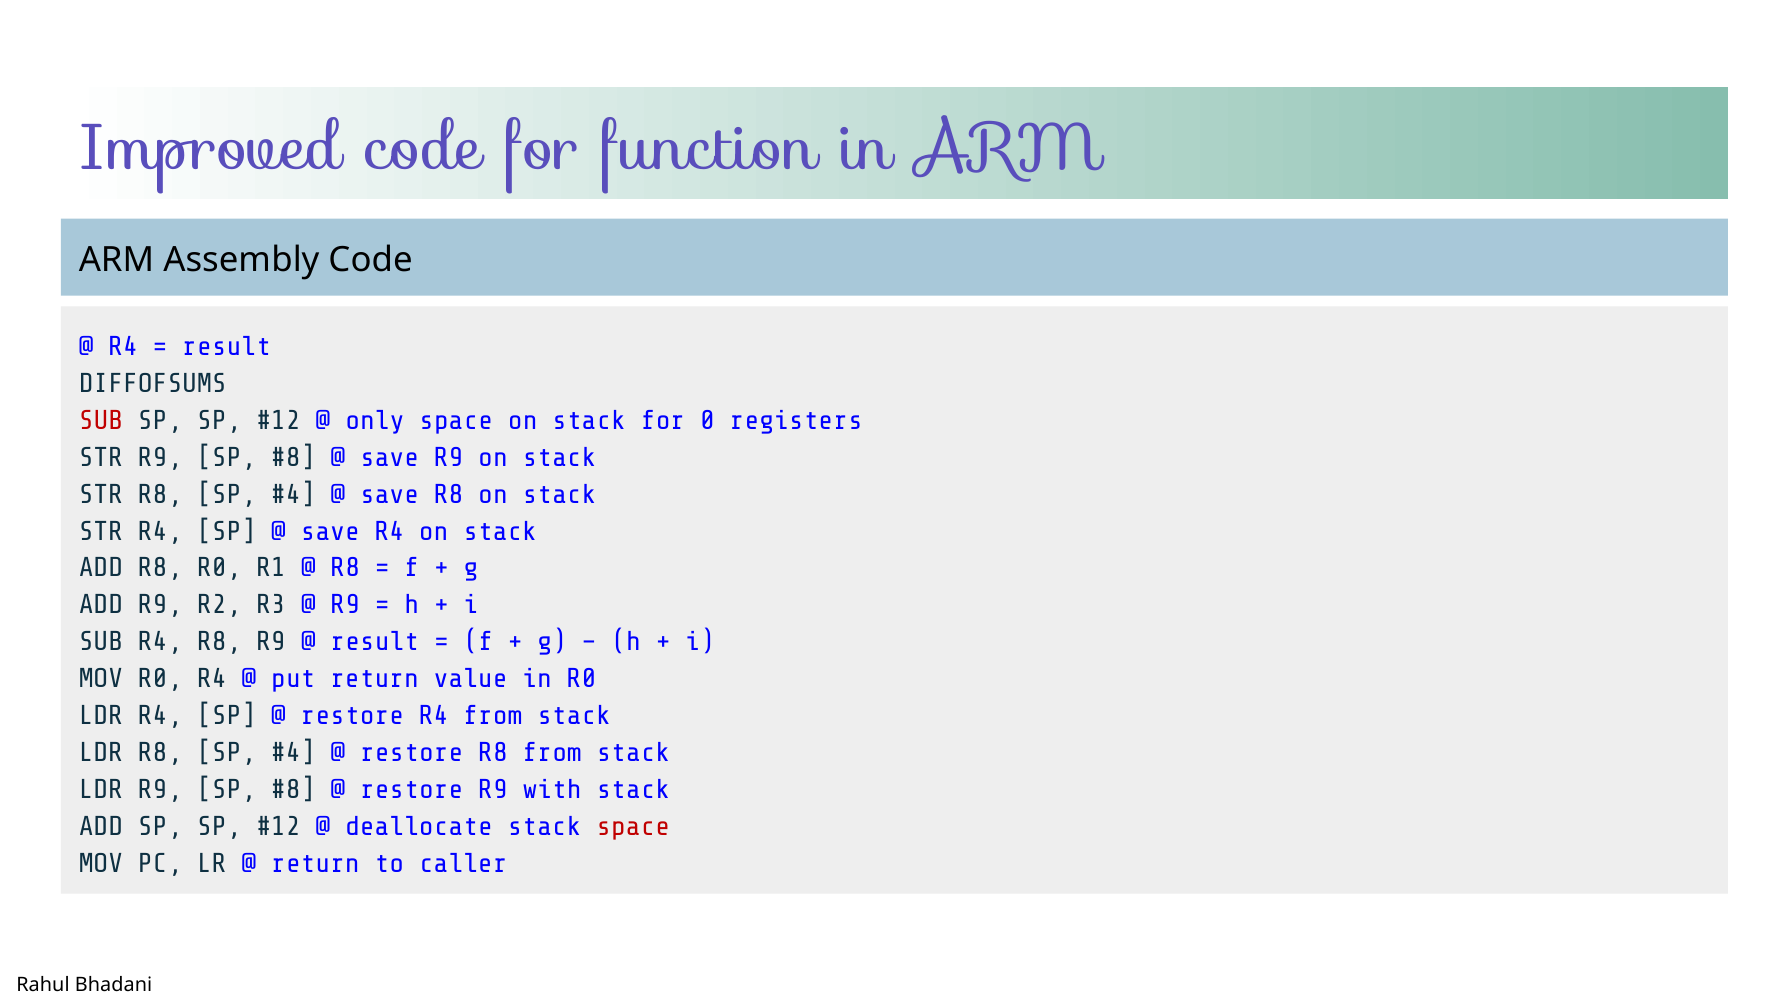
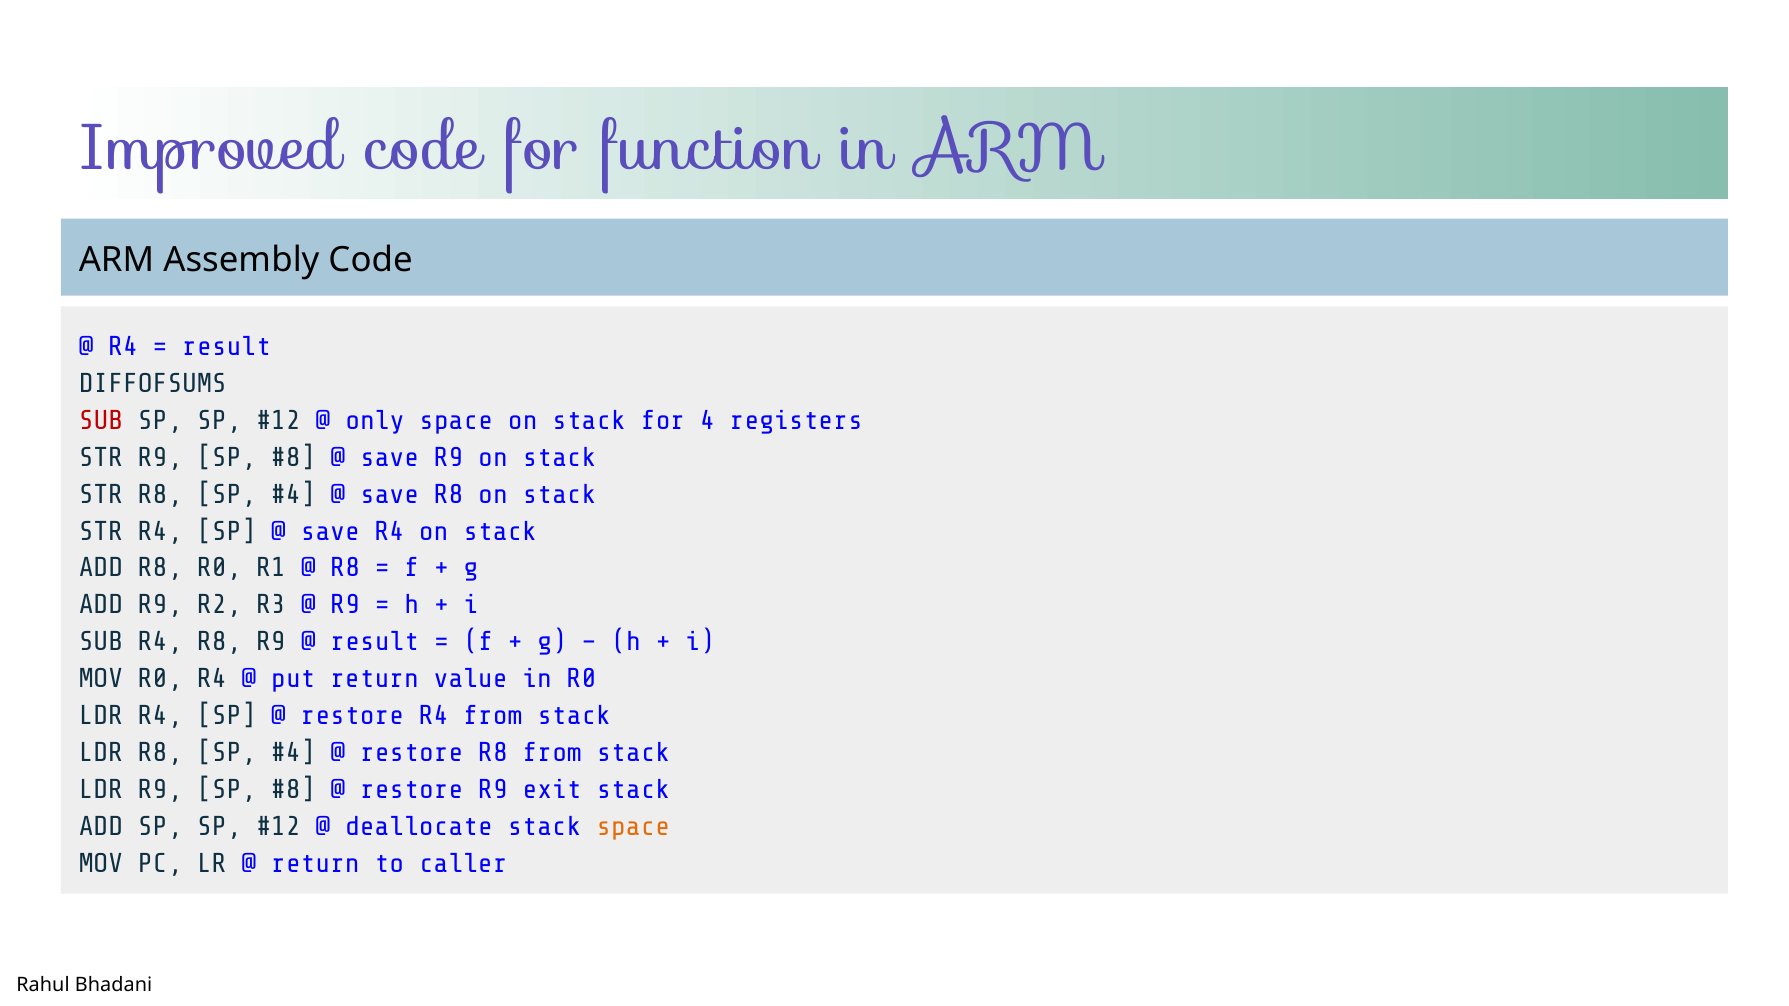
0: 0 -> 4 (708, 421)
with: with -> exit (552, 790)
space colour: red -> orange (633, 827)
